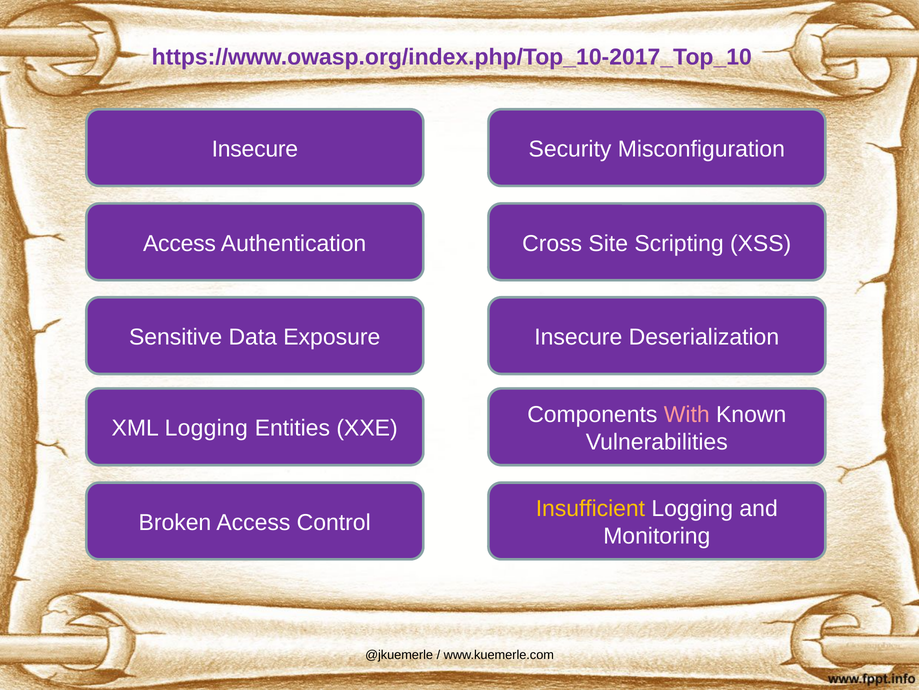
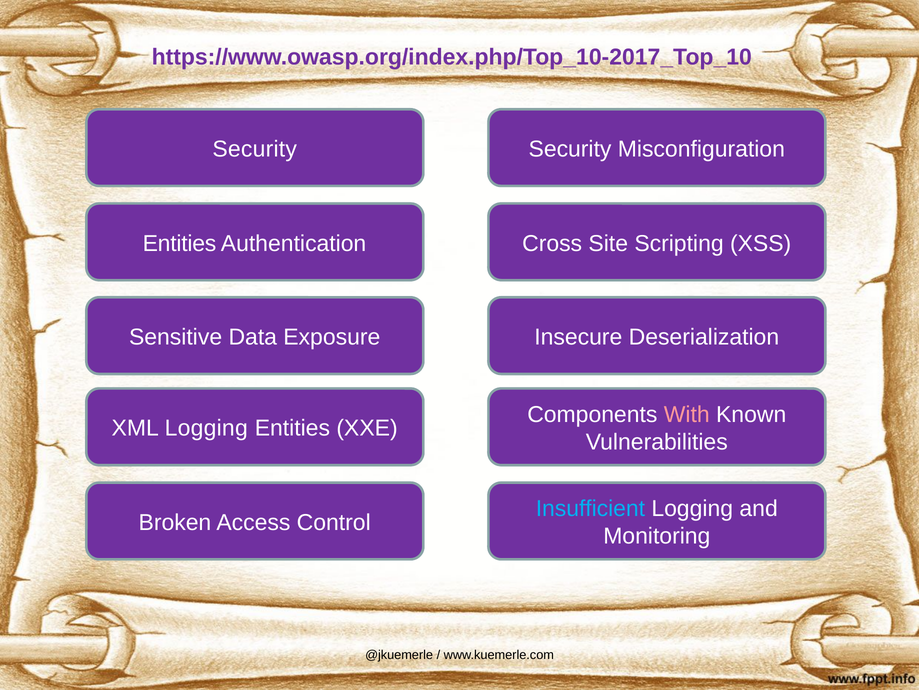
Insecure: Insecure -> Security (255, 149)
Access: Access -> Entities (179, 243)
Insufficient colour: yellow -> light blue (590, 508)
